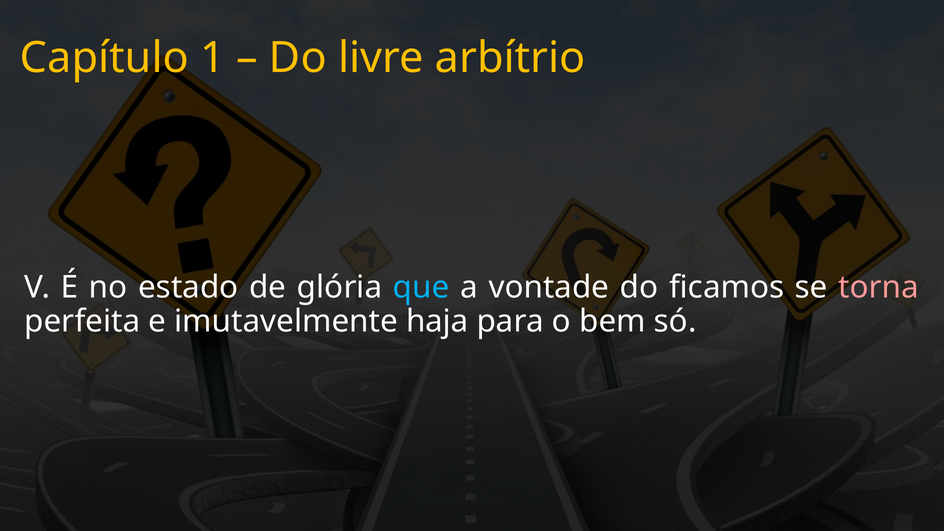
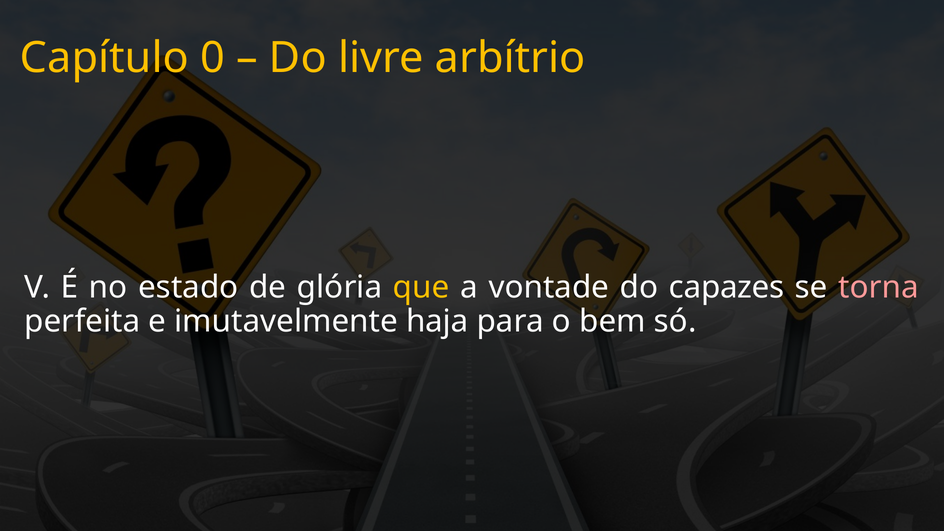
1: 1 -> 0 (213, 58)
que colour: light blue -> yellow (421, 288)
ficamos: ficamos -> capazes (727, 288)
